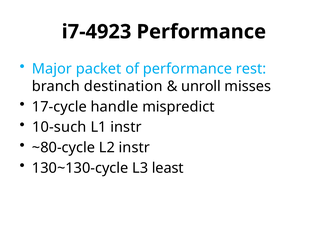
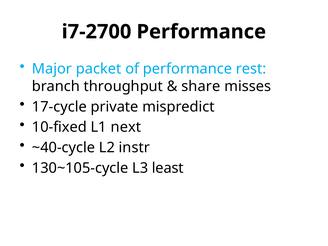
i7-4923: i7-4923 -> i7-2700 (97, 32)
destination: destination -> throughput (123, 86)
unroll: unroll -> share (201, 86)
handle: handle -> private (114, 107)
10-such: 10-such -> 10-fixed (59, 127)
L1 instr: instr -> next (126, 127)
~80-cycle: ~80-cycle -> ~40-cycle (64, 148)
130~130-cycle: 130~130-cycle -> 130~105-cycle (80, 168)
